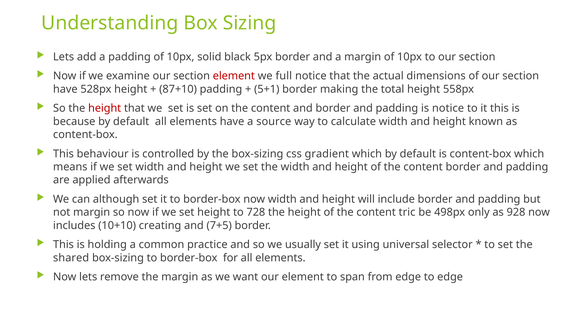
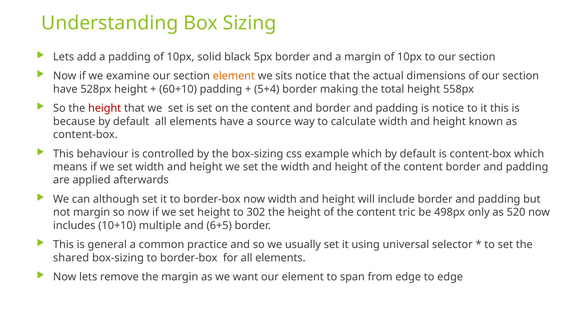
element colour: red -> orange (234, 76)
full: full -> sits (284, 76)
87+10: 87+10 -> 60+10 (178, 89)
5+1: 5+1 -> 5+4 (267, 89)
gradient: gradient -> example (327, 153)
728: 728 -> 302 (256, 212)
928: 928 -> 520 (516, 212)
creating: creating -> multiple (160, 225)
7+5: 7+5 -> 6+5 (219, 225)
holding: holding -> general (107, 244)
